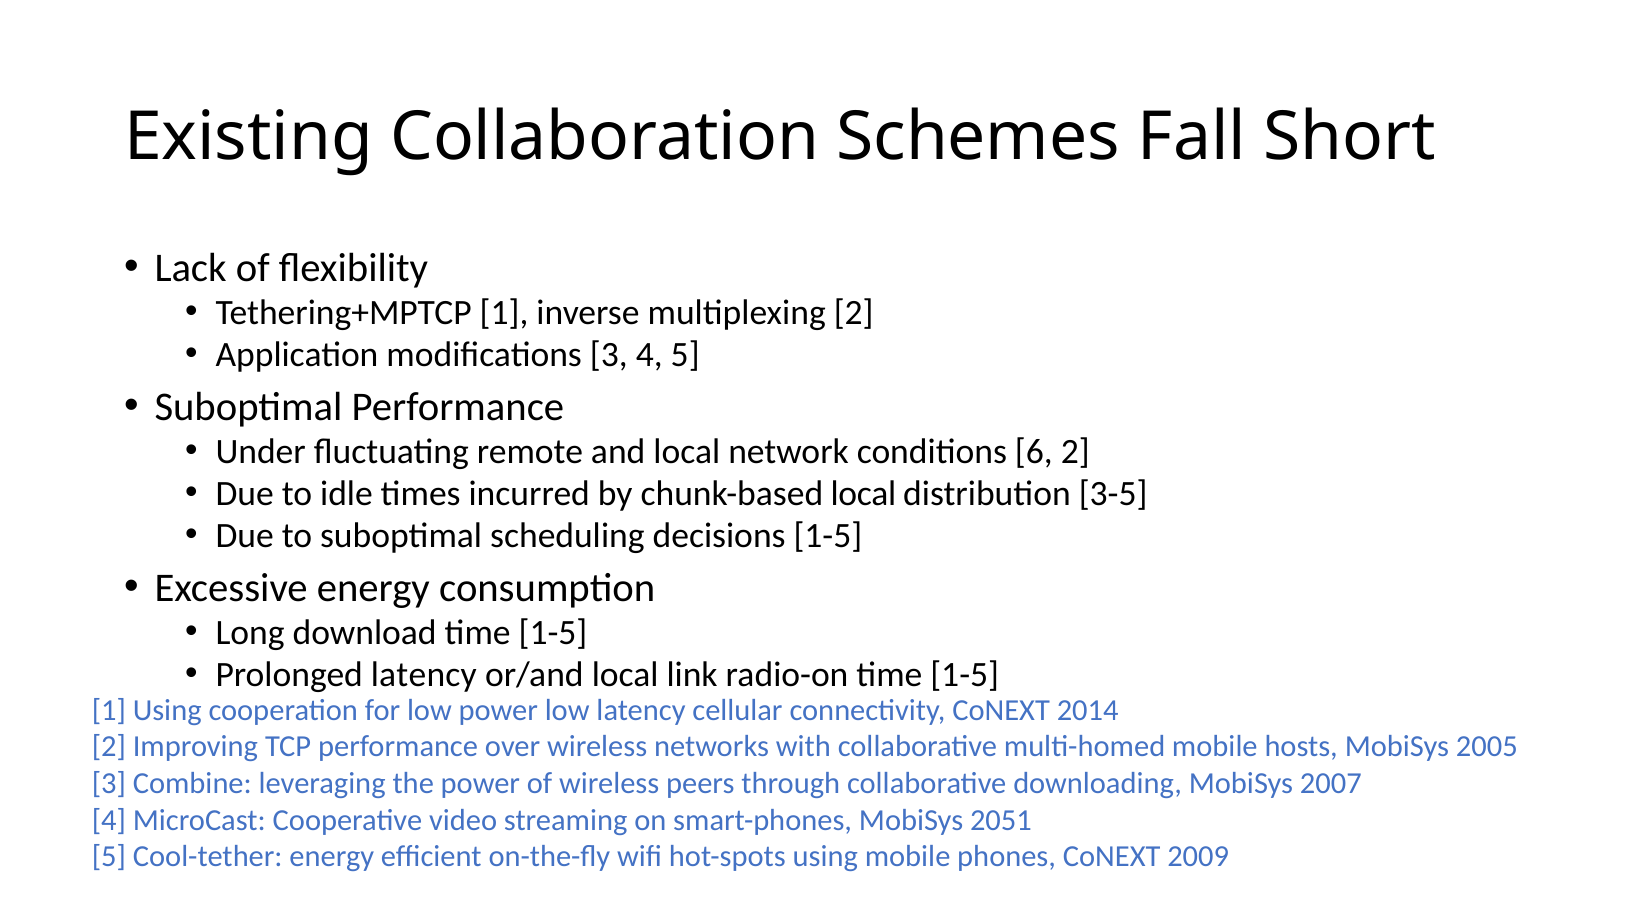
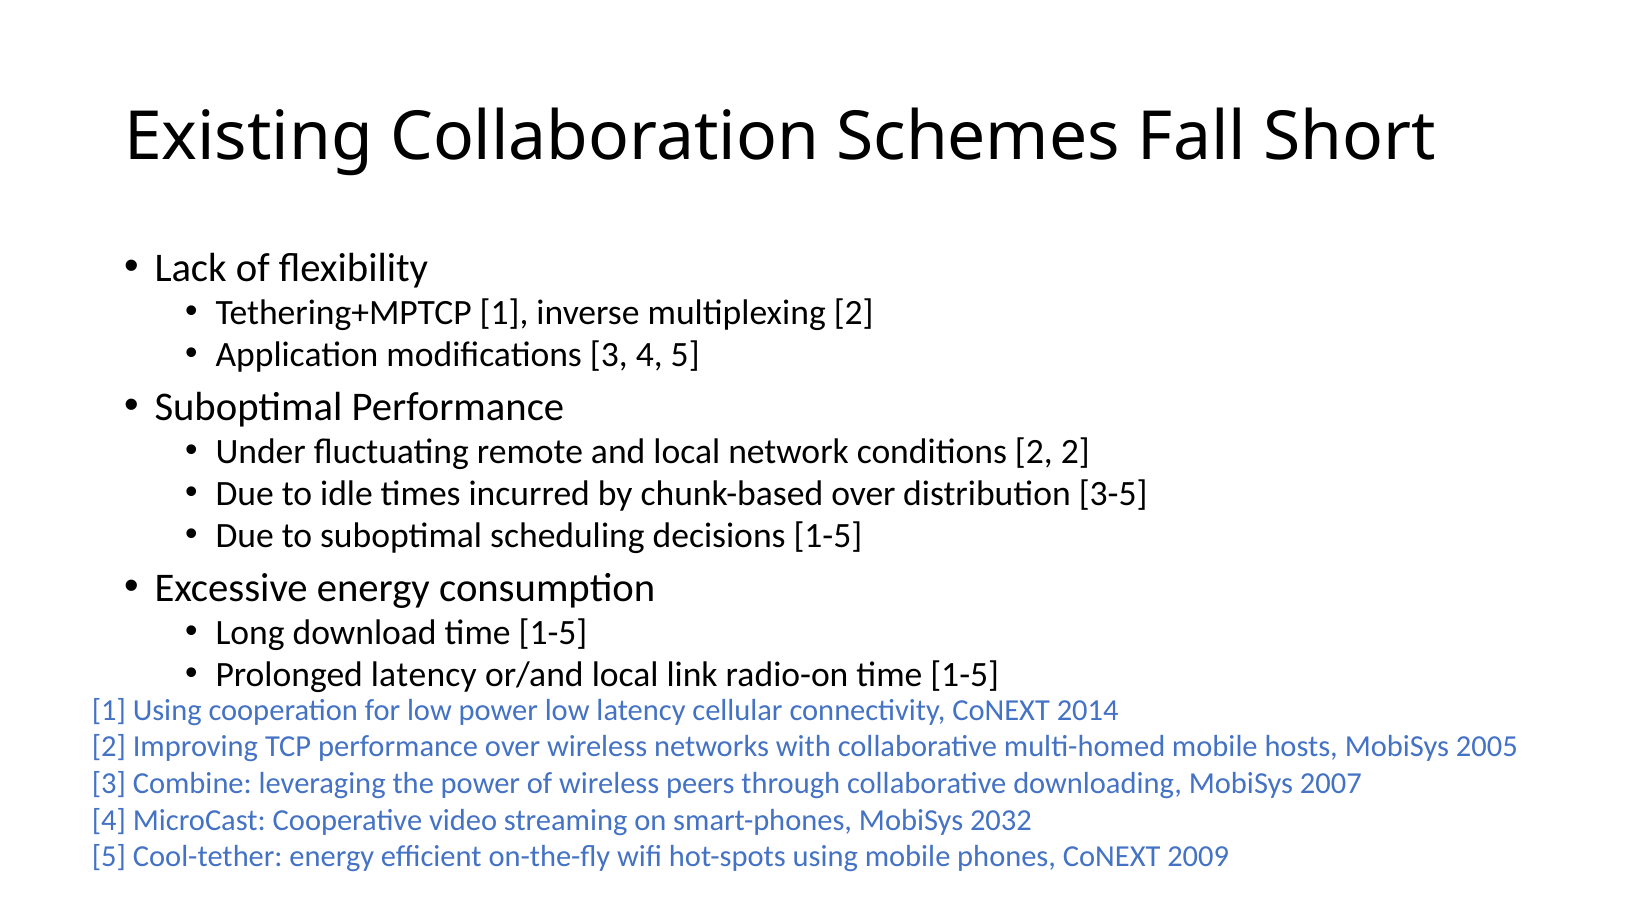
conditions 6: 6 -> 2 (1034, 452)
chunk-based local: local -> over (863, 494)
2051: 2051 -> 2032 (1001, 820)
